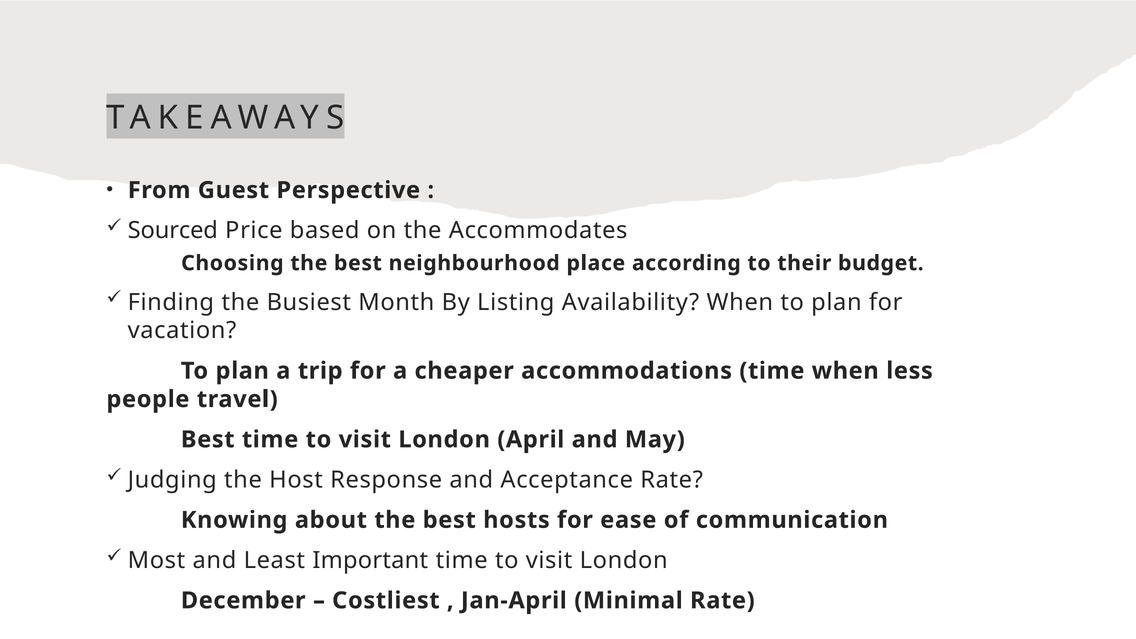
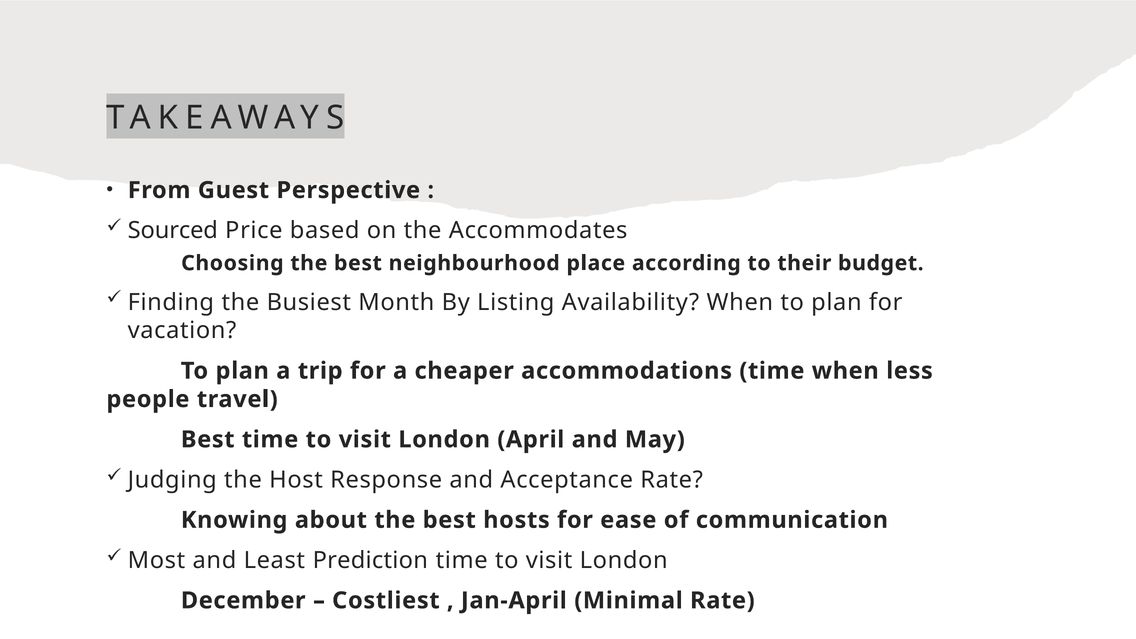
Important: Important -> Prediction (370, 560)
